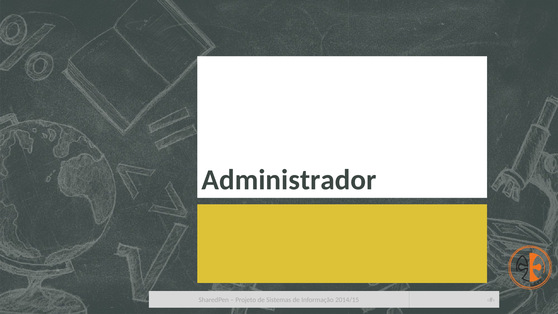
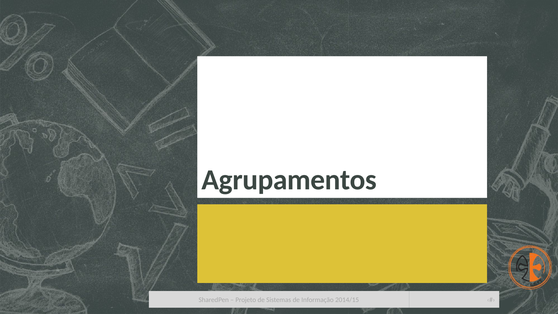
Administrador: Administrador -> Agrupamentos (289, 180)
